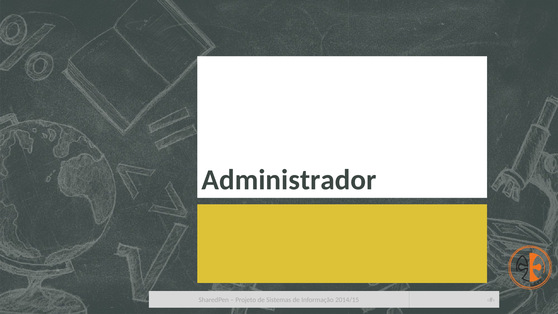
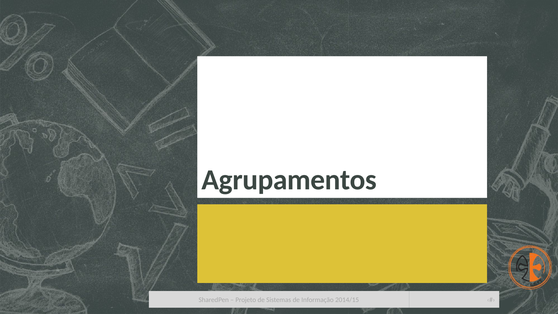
Administrador: Administrador -> Agrupamentos (289, 180)
